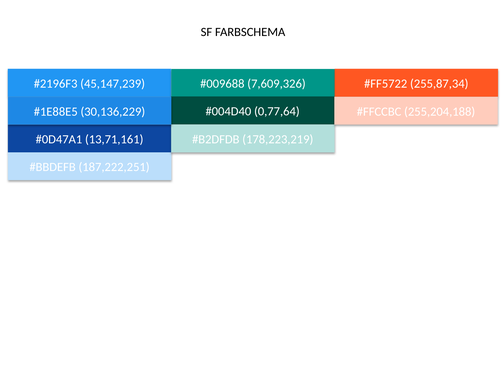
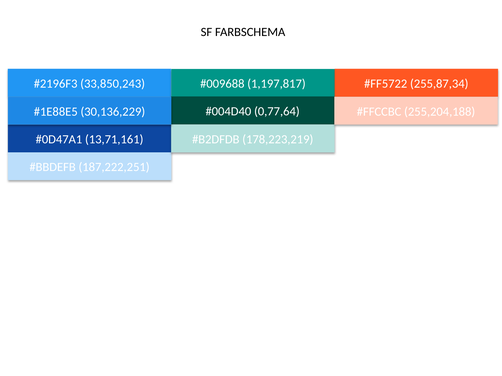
45,147,239: 45,147,239 -> 33,850,243 (113, 84)
7,609,326: 7,609,326 -> 1,197,817 (276, 84)
